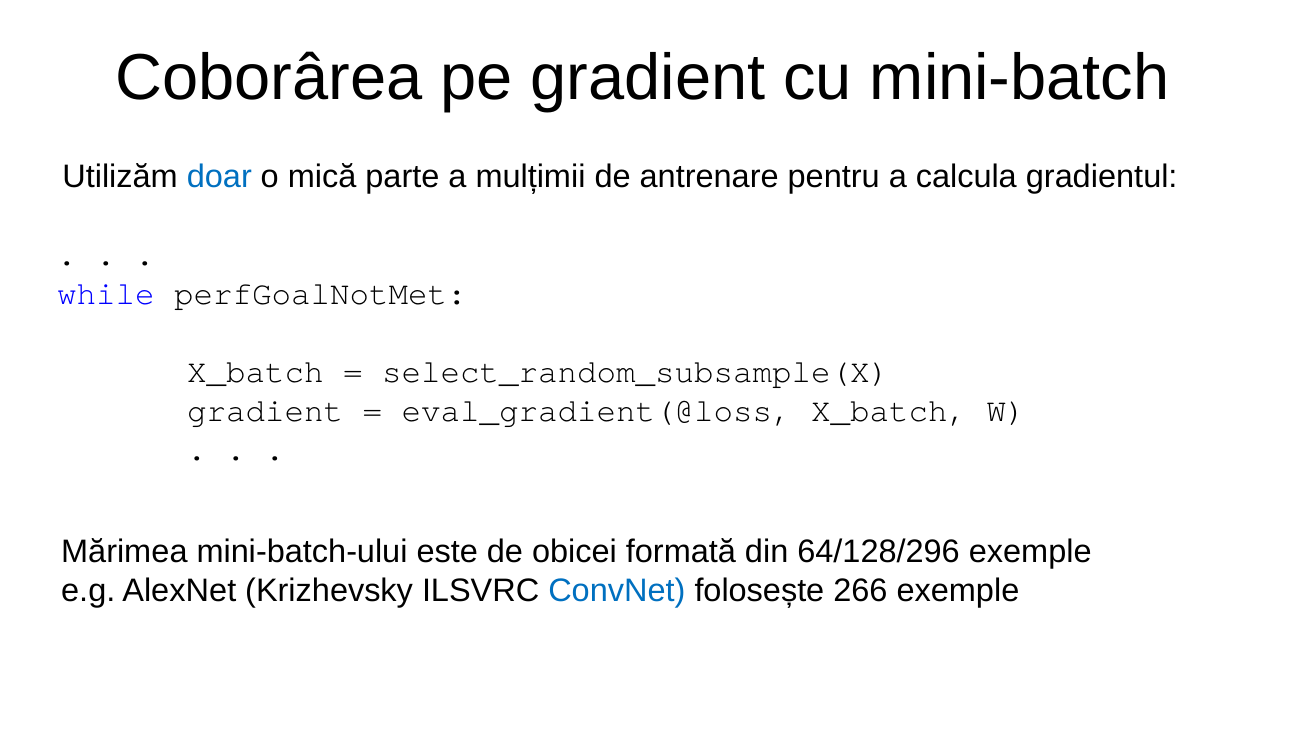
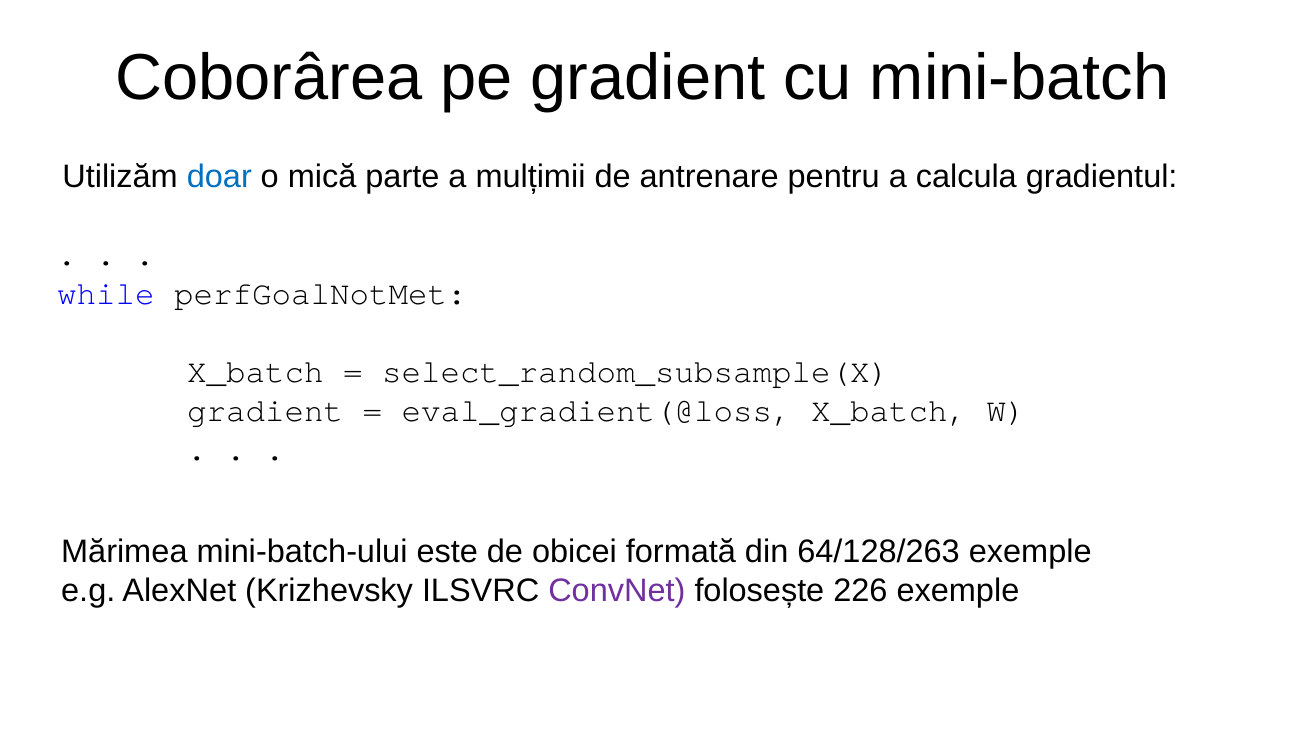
64/128/296: 64/128/296 -> 64/128/263 (879, 552)
ConvNet colour: blue -> purple (617, 591)
266: 266 -> 226 (861, 591)
